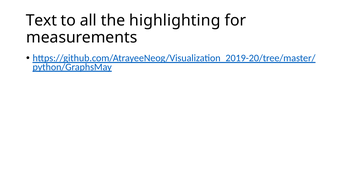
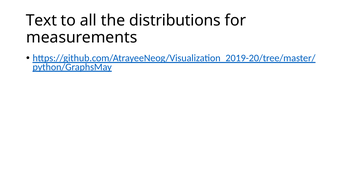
highlighting: highlighting -> distributions (175, 20)
